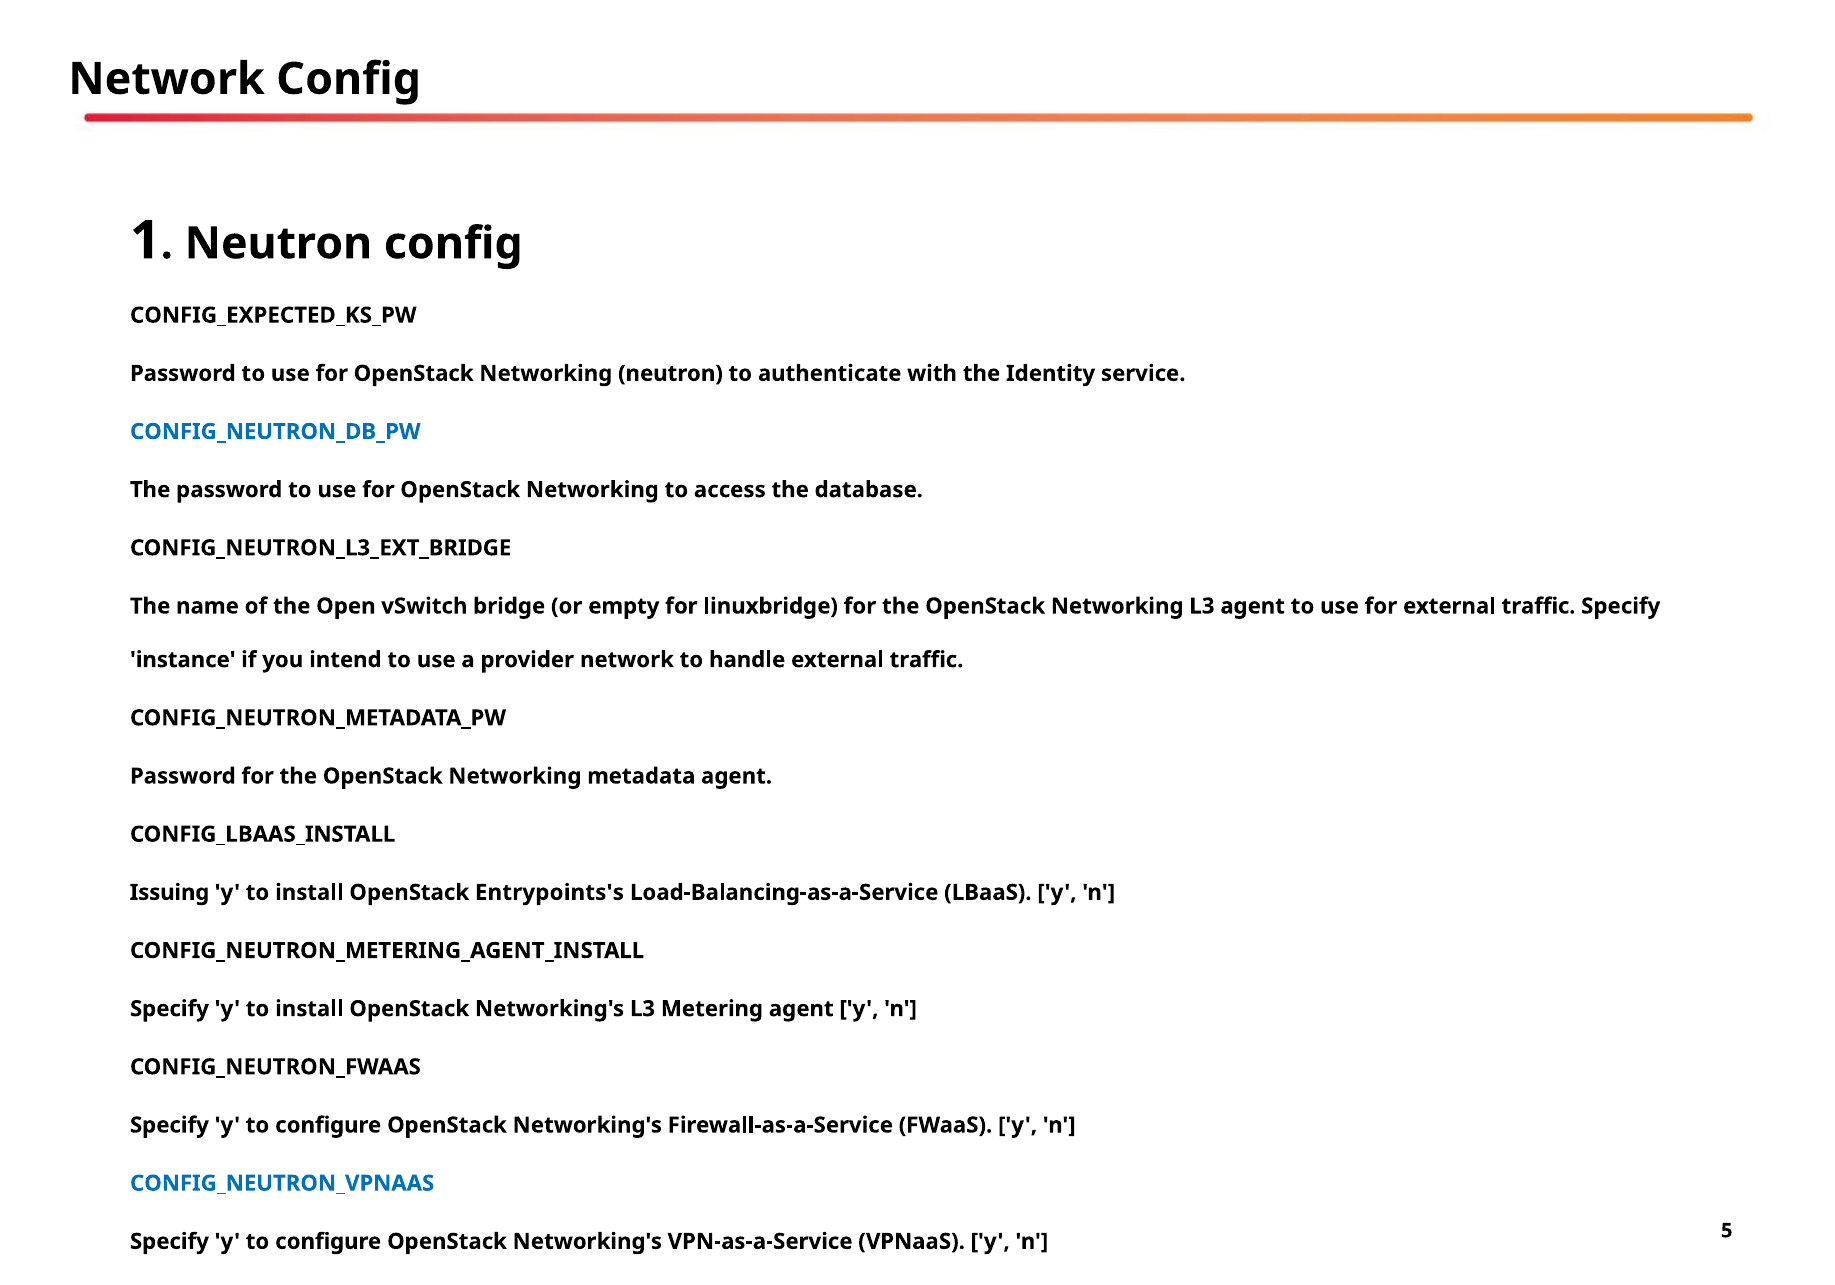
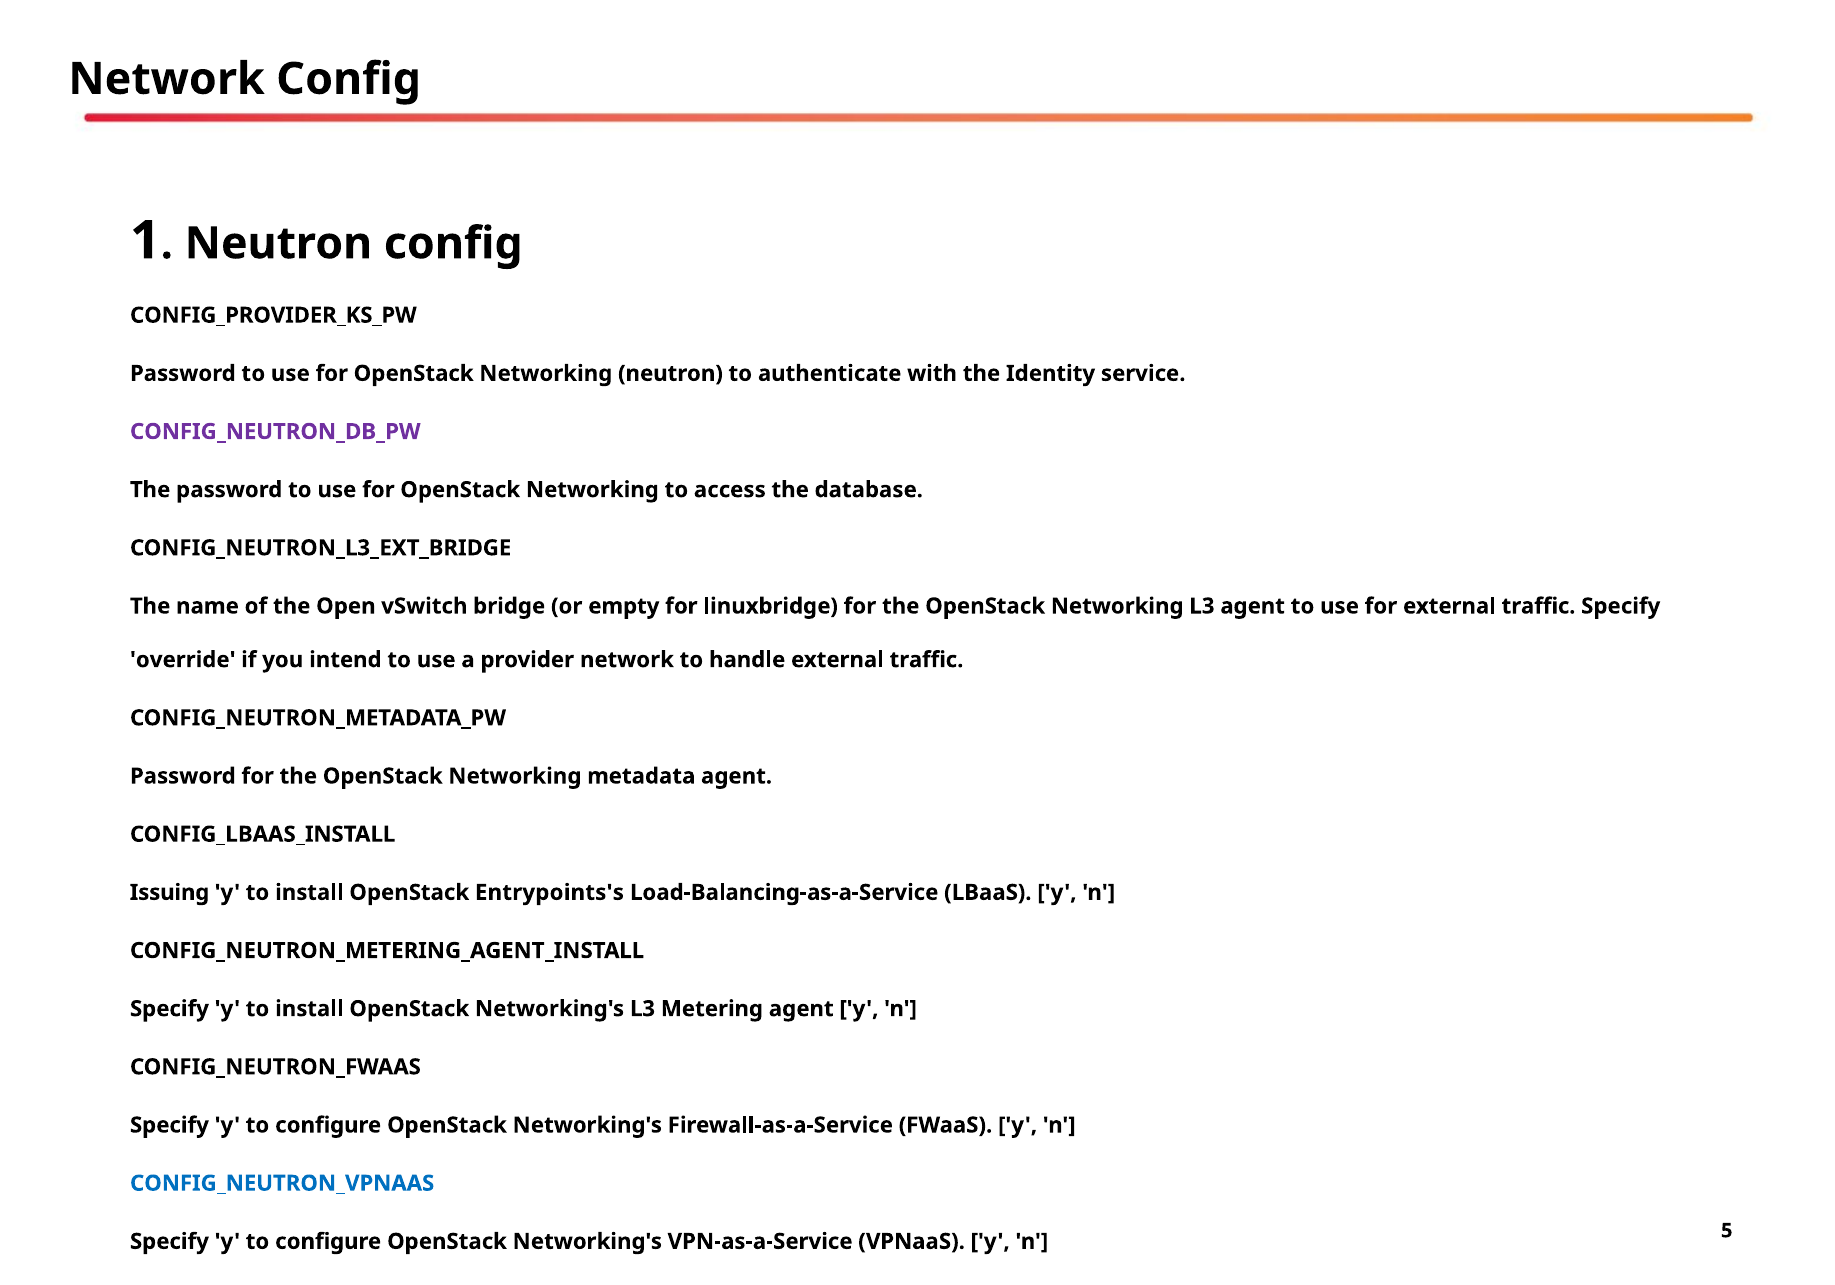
CONFIG_EXPECTED_KS_PW: CONFIG_EXPECTED_KS_PW -> CONFIG_PROVIDER_KS_PW (273, 315)
CONFIG_NEUTRON_DB_PW colour: blue -> purple (275, 431)
instance: instance -> override (183, 660)
